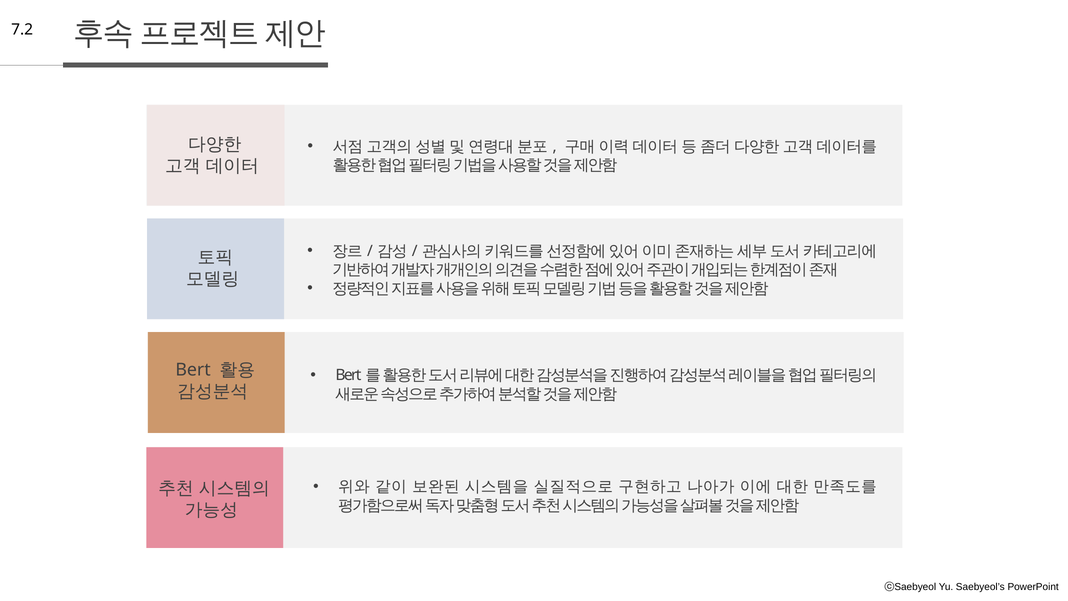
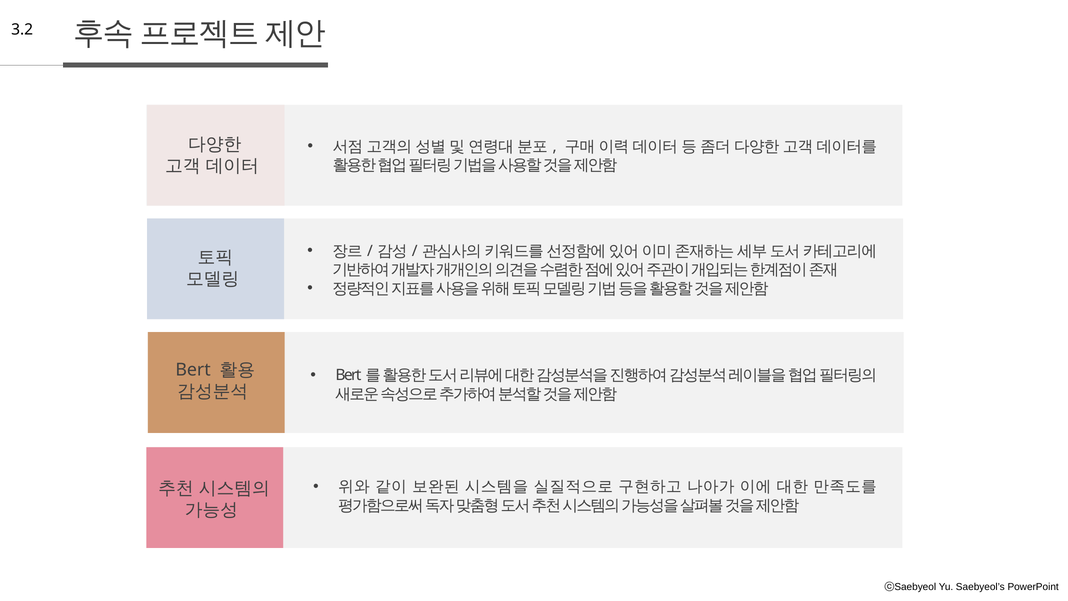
7.2: 7.2 -> 3.2 (22, 30)
